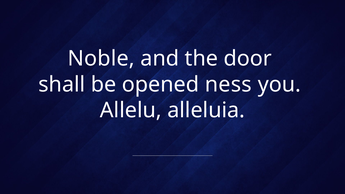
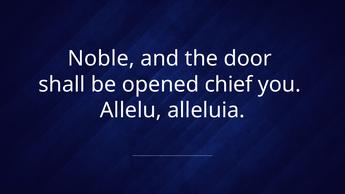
ness: ness -> chief (229, 84)
